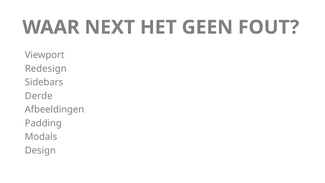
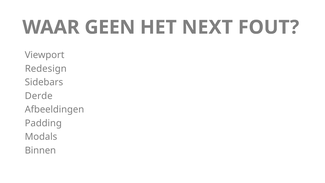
NEXT: NEXT -> GEEN (110, 27)
GEEN: GEEN -> NEXT (207, 27)
Design: Design -> Binnen (40, 150)
